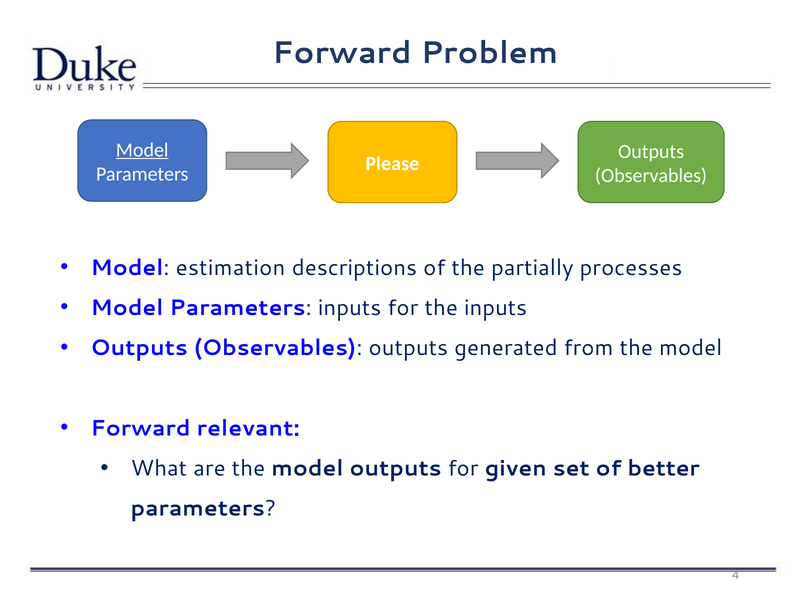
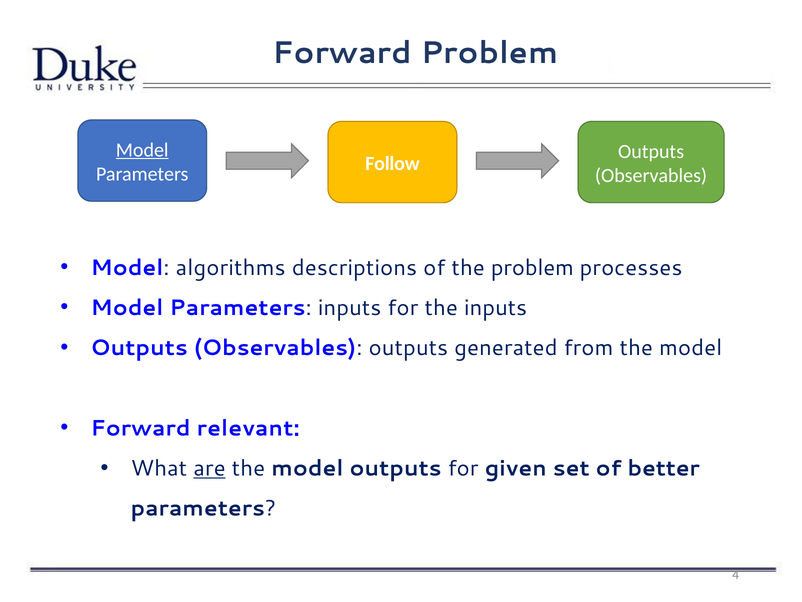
Please: Please -> Follow (392, 163)
estimation: estimation -> algorithms (231, 268)
the partially: partially -> problem (532, 268)
are underline: none -> present (209, 468)
